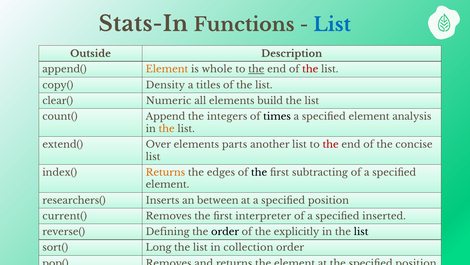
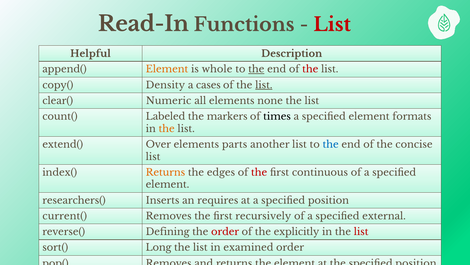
Stats-In: Stats-In -> Read-In (143, 24)
List colour: blue -> red (332, 25)
Outside: Outside -> Helpful (90, 54)
titles: titles -> cases (208, 85)
list underline: none -> present (264, 85)
build: build -> none (270, 101)
Append: Append -> Labeled (165, 116)
integers: integers -> markers (227, 116)
analysis: analysis -> formats (412, 116)
the colour: red -> blue (331, 144)
the colour: black -> red (259, 172)
subtracting: subtracting -> continuous (320, 172)
between: between -> requires (218, 200)
interpreter: interpreter -> recursively (263, 216)
inserted: inserted -> external (384, 216)
order colour: black -> red (225, 231)
list colour: black -> red (361, 231)
collection: collection -> examined (248, 247)
